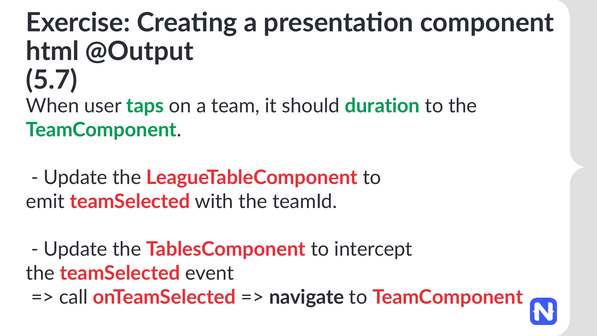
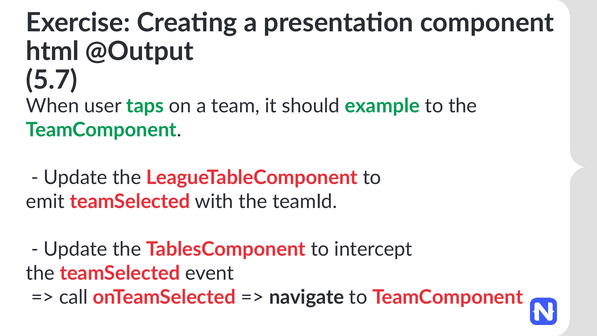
duration: duration -> example (382, 106)
